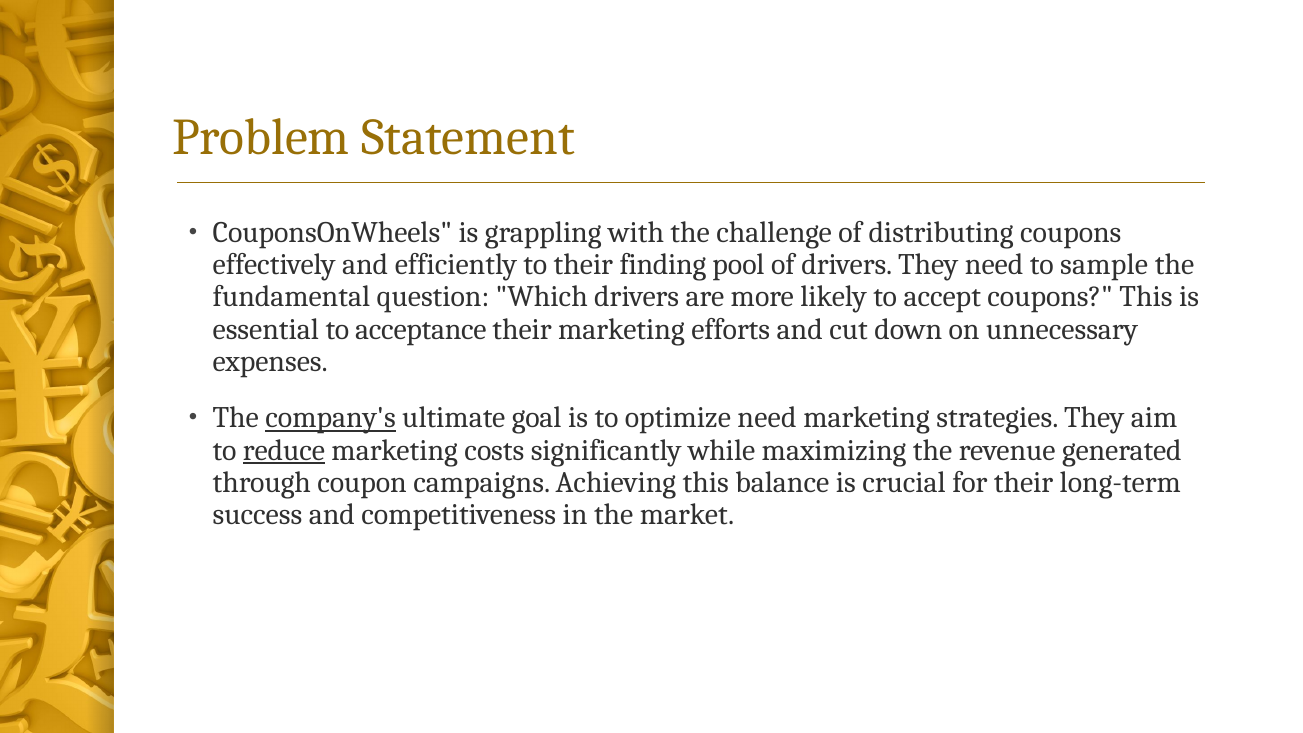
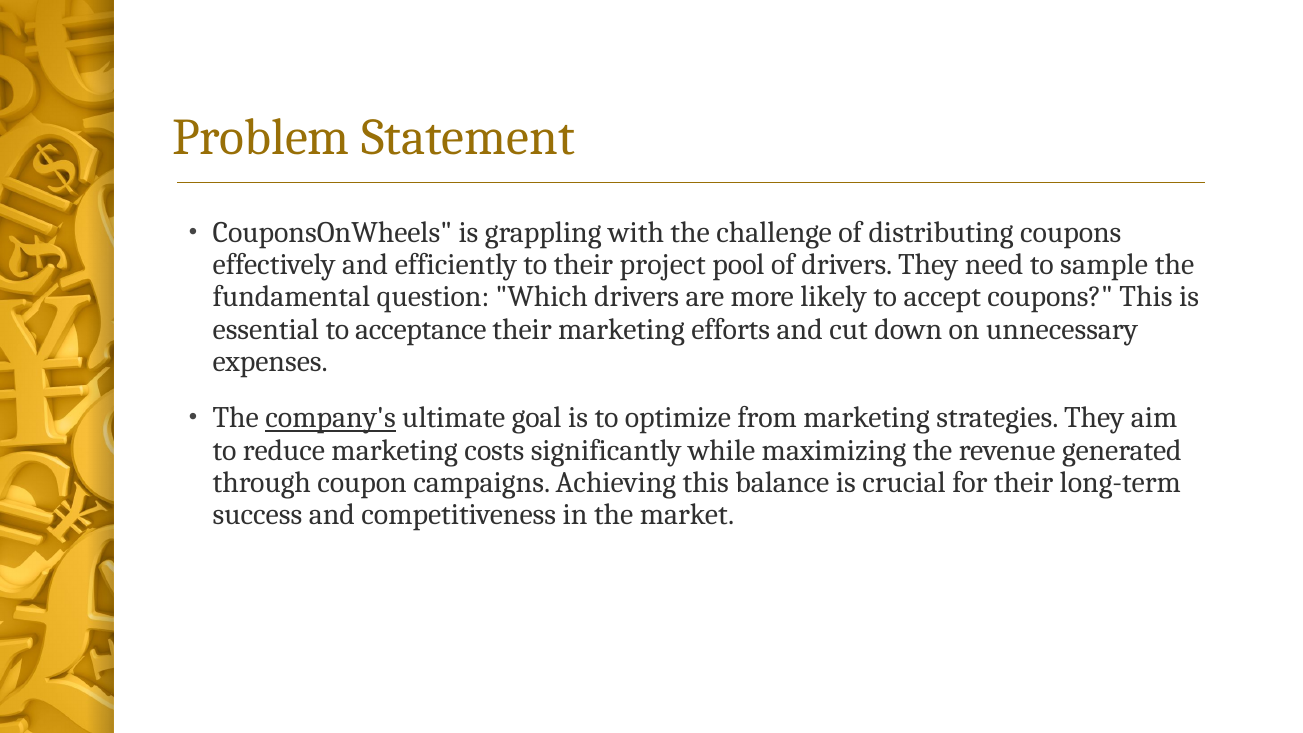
finding: finding -> project (663, 265)
optimize need: need -> from (767, 418)
reduce underline: present -> none (284, 450)
